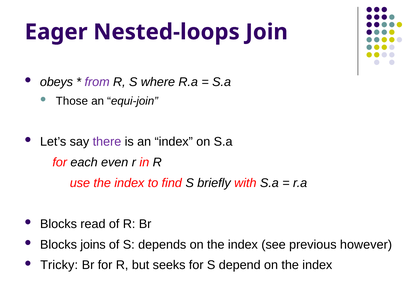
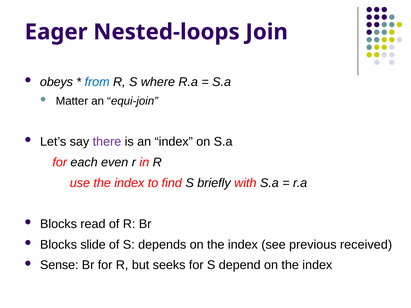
from colour: purple -> blue (97, 82)
Those: Those -> Matter (72, 101)
joins: joins -> slide (93, 245)
however: however -> received (366, 245)
Tricky: Tricky -> Sense (59, 265)
